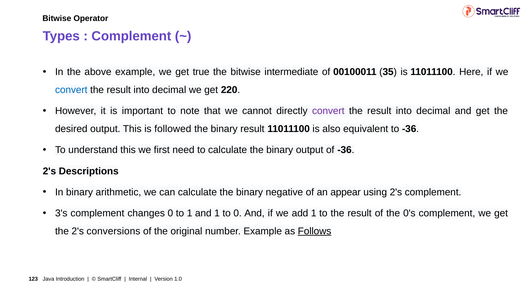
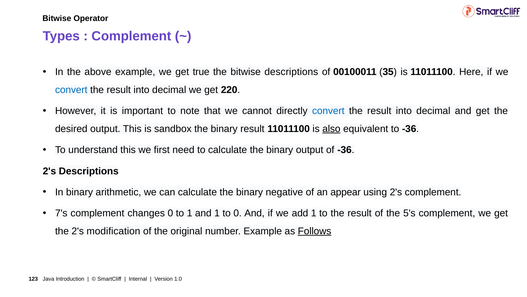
bitwise intermediate: intermediate -> descriptions (291, 72)
convert colour: purple -> blue (328, 111)
followed: followed -> sandbox (173, 129)
also underline: none -> present (331, 129)
3's: 3's -> 7's (61, 213)
0's: 0's -> 5's (409, 213)
conversions: conversions -> modification (113, 231)
